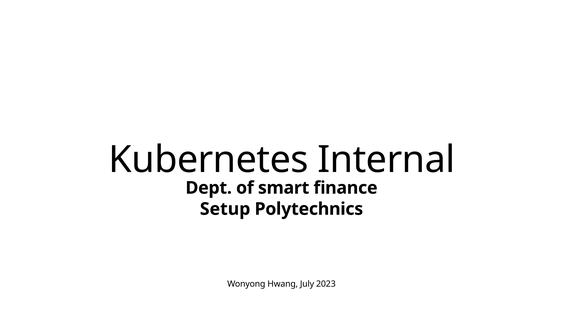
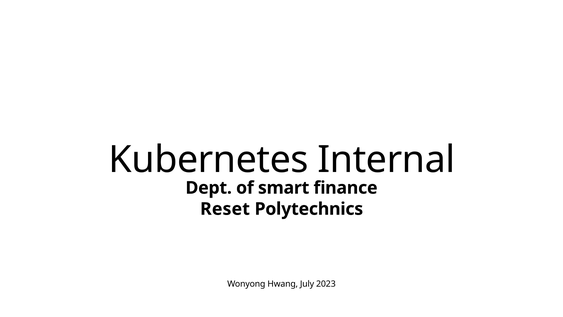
Setup: Setup -> Reset (225, 209)
